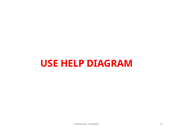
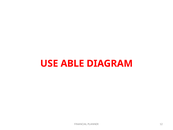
HELP: HELP -> ABLE (72, 63)
